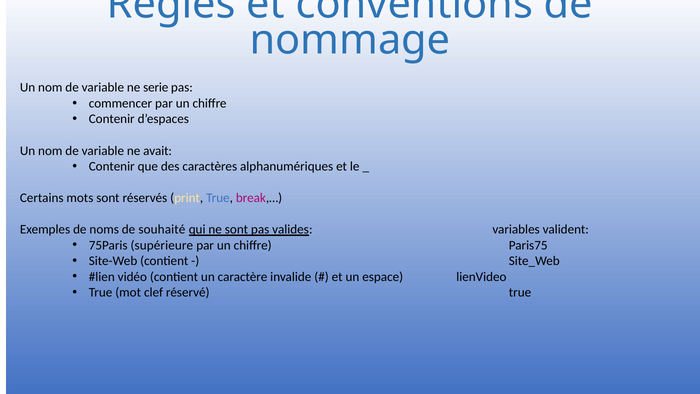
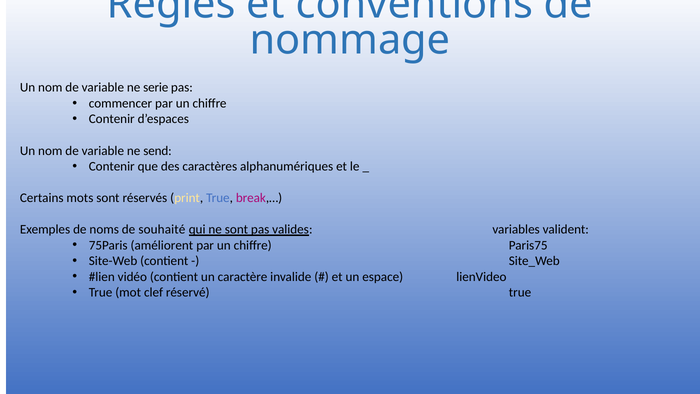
avait: avait -> send (158, 151)
supérieure: supérieure -> améliorent (162, 245)
